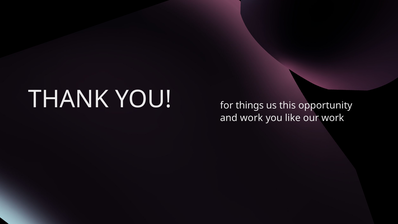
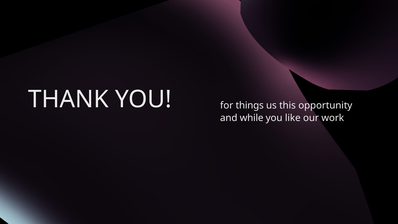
and work: work -> while (252, 118)
